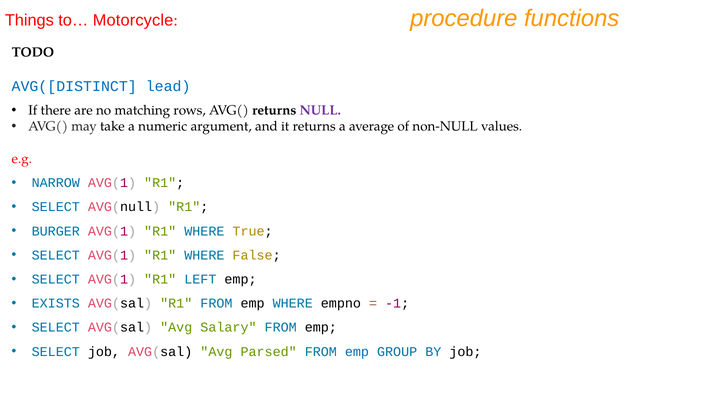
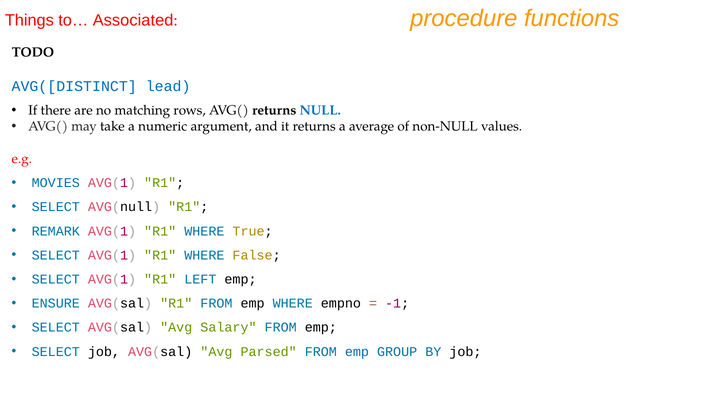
Motorcycle: Motorcycle -> Associated (133, 20)
NULL colour: purple -> blue (320, 110)
NARROW: NARROW -> MOVIES (56, 183)
BURGER: BURGER -> REMARK (56, 231)
EXISTS: EXISTS -> ENSURE (56, 303)
